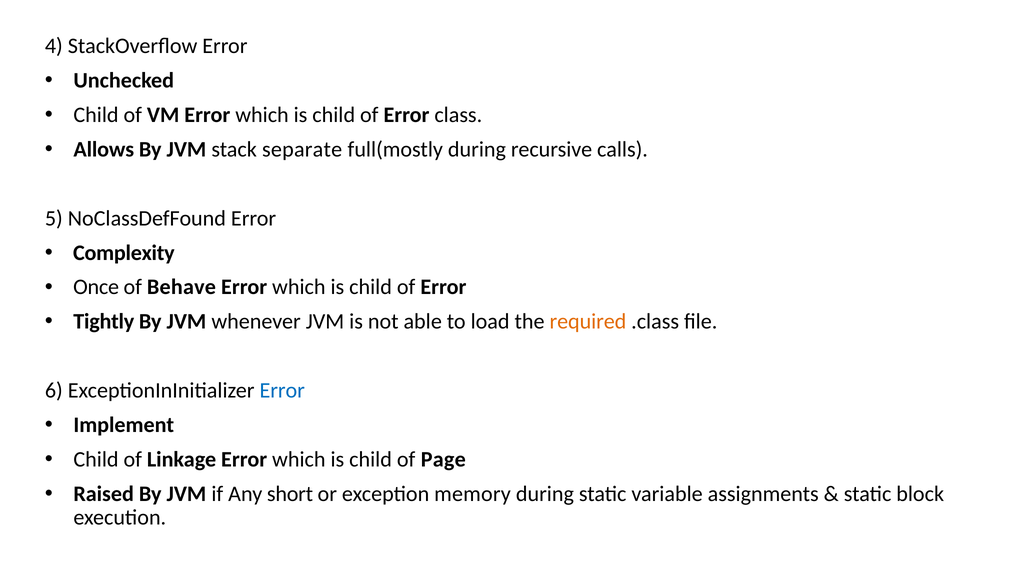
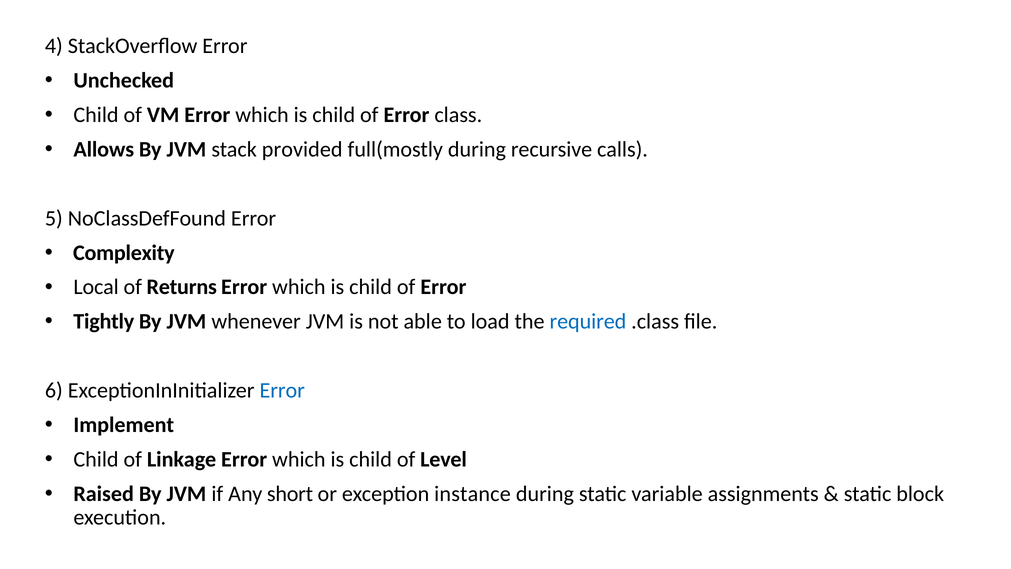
separate: separate -> provided (302, 149)
Once: Once -> Local (96, 287)
Behave: Behave -> Returns (182, 287)
required colour: orange -> blue (588, 321)
Page: Page -> Level (444, 459)
memory: memory -> instance (472, 493)
